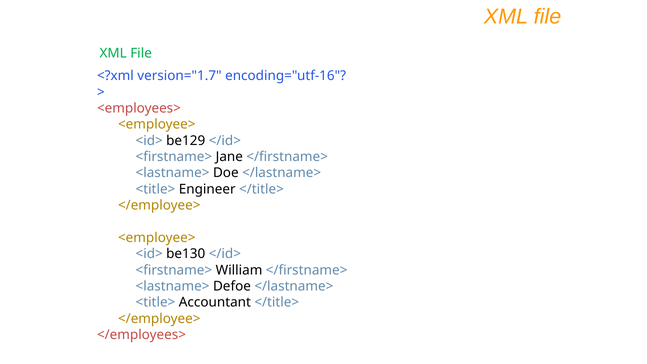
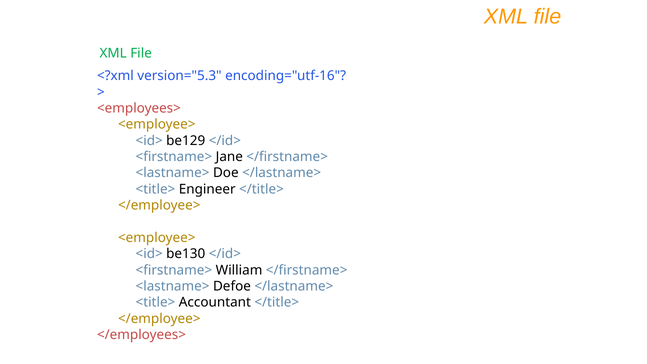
version="1.7: version="1.7 -> version="5.3 (179, 76)
